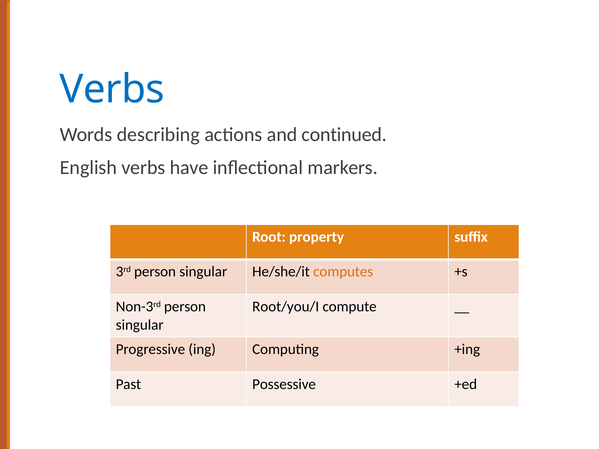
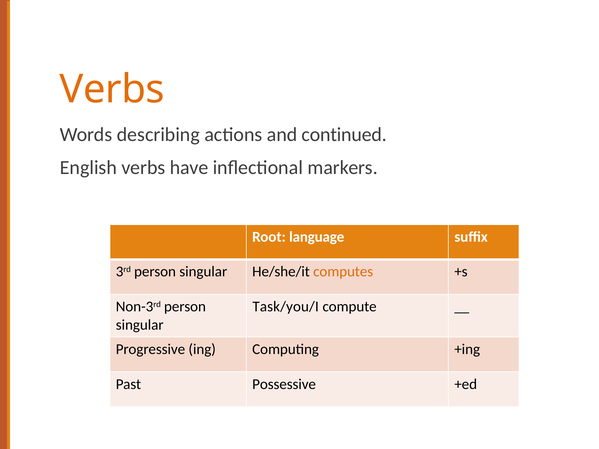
Verbs colour: blue -> orange (112, 89)
property: property -> language (317, 237)
Root/you/I: Root/you/I -> Task/you/I (286, 307)
